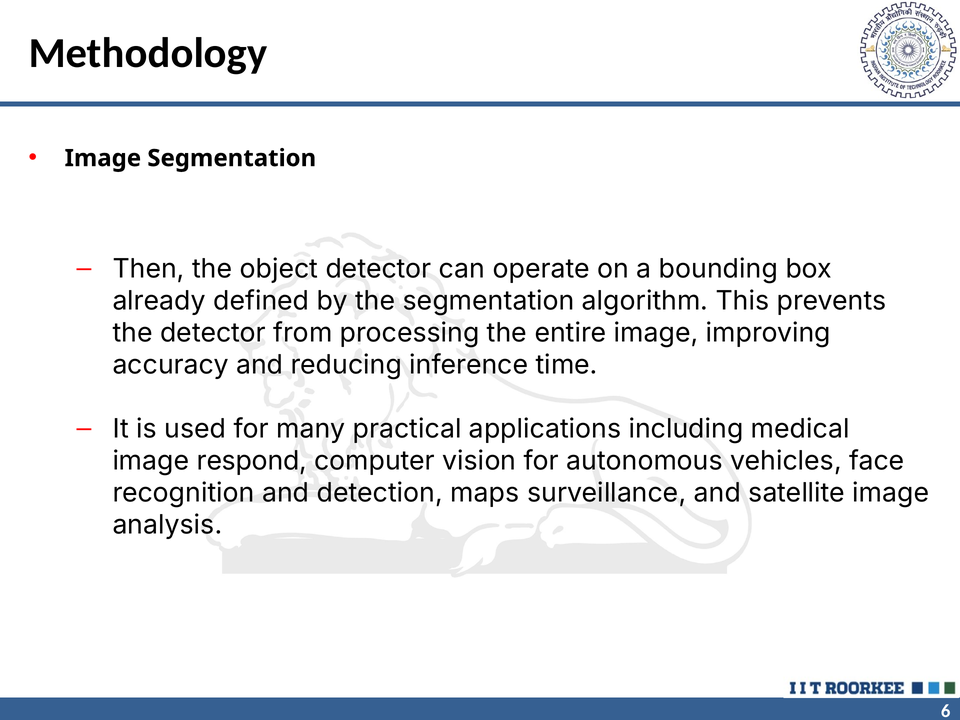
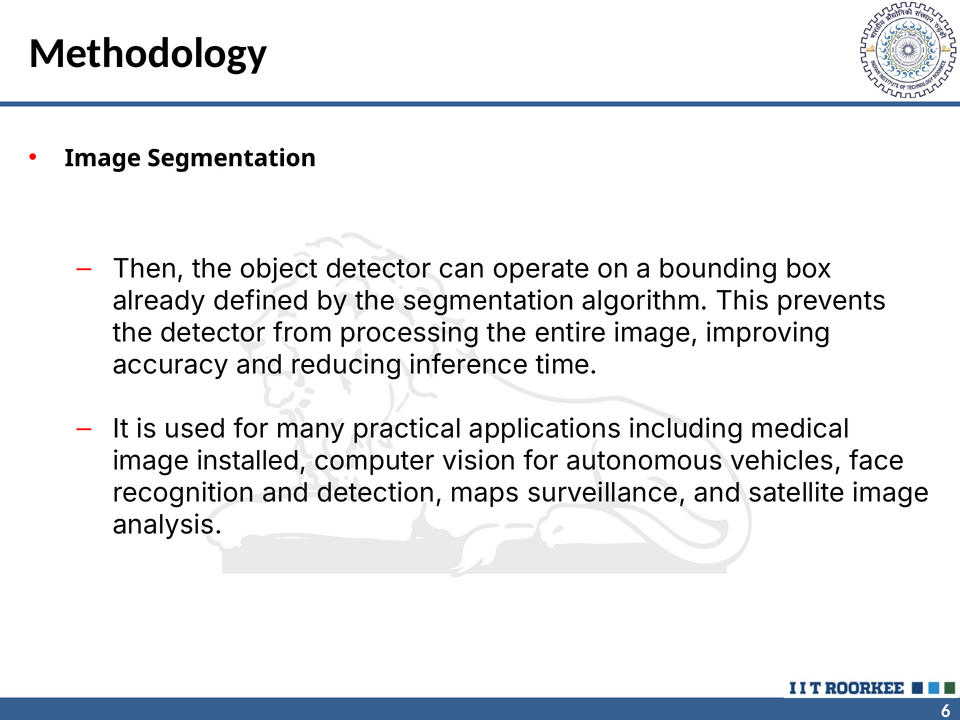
respond: respond -> installed (252, 461)
